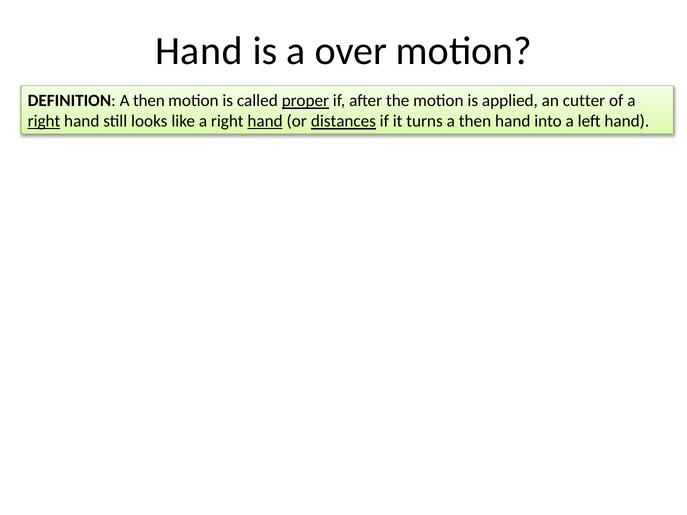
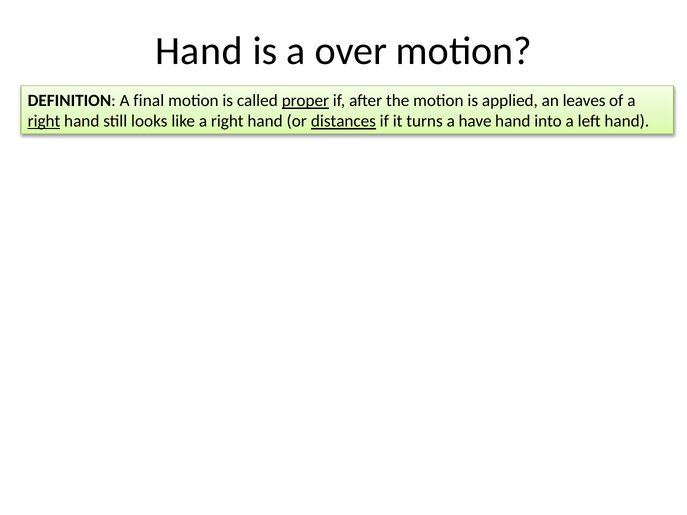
DEFINITION A then: then -> final (149, 101)
cutter: cutter -> leaves (584, 101)
hand underline: present -> none (265, 121)
turns a then: then -> have (475, 121)
